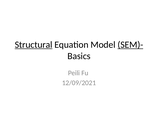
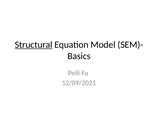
SEM)- underline: present -> none (130, 45)
